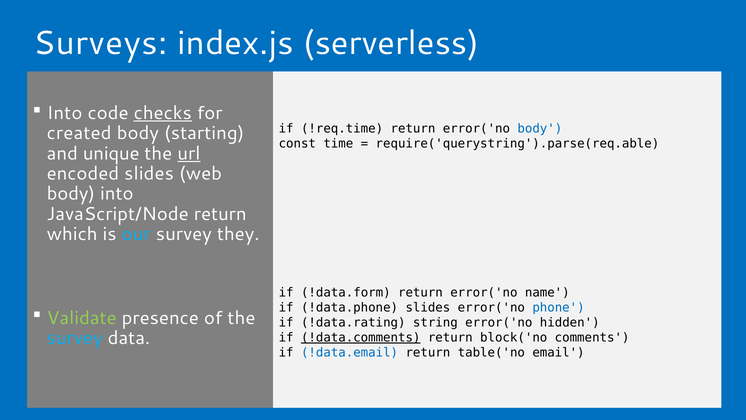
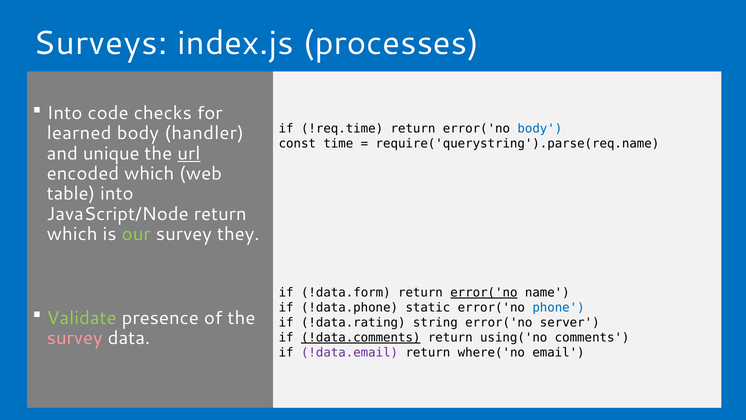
serverless: serverless -> processes (391, 43)
checks underline: present -> none (163, 113)
created: created -> learned (79, 133)
starting: starting -> handler (204, 133)
require('querystring').parse(req.able: require('querystring').parse(req.able -> require('querystring').parse(req.name (517, 143)
encoded slides: slides -> which (149, 173)
body: body -> table (71, 194)
our colour: light blue -> light green (136, 234)
error('no underline: none -> present (484, 292)
!data.phone slides: slides -> static (428, 307)
hidden: hidden -> server (570, 322)
survey colour: light blue -> pink (75, 338)
block('no: block('no -> using('no (514, 337)
!data.email colour: blue -> purple (350, 352)
table('no: table('no -> where('no (491, 352)
